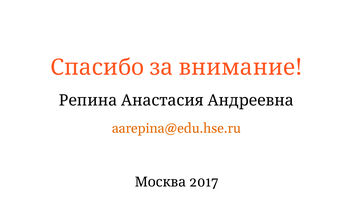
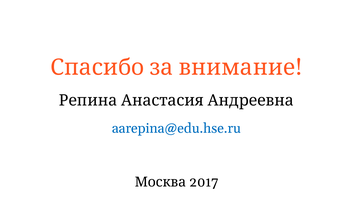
aarepina@edu.hse.ru colour: orange -> blue (176, 128)
